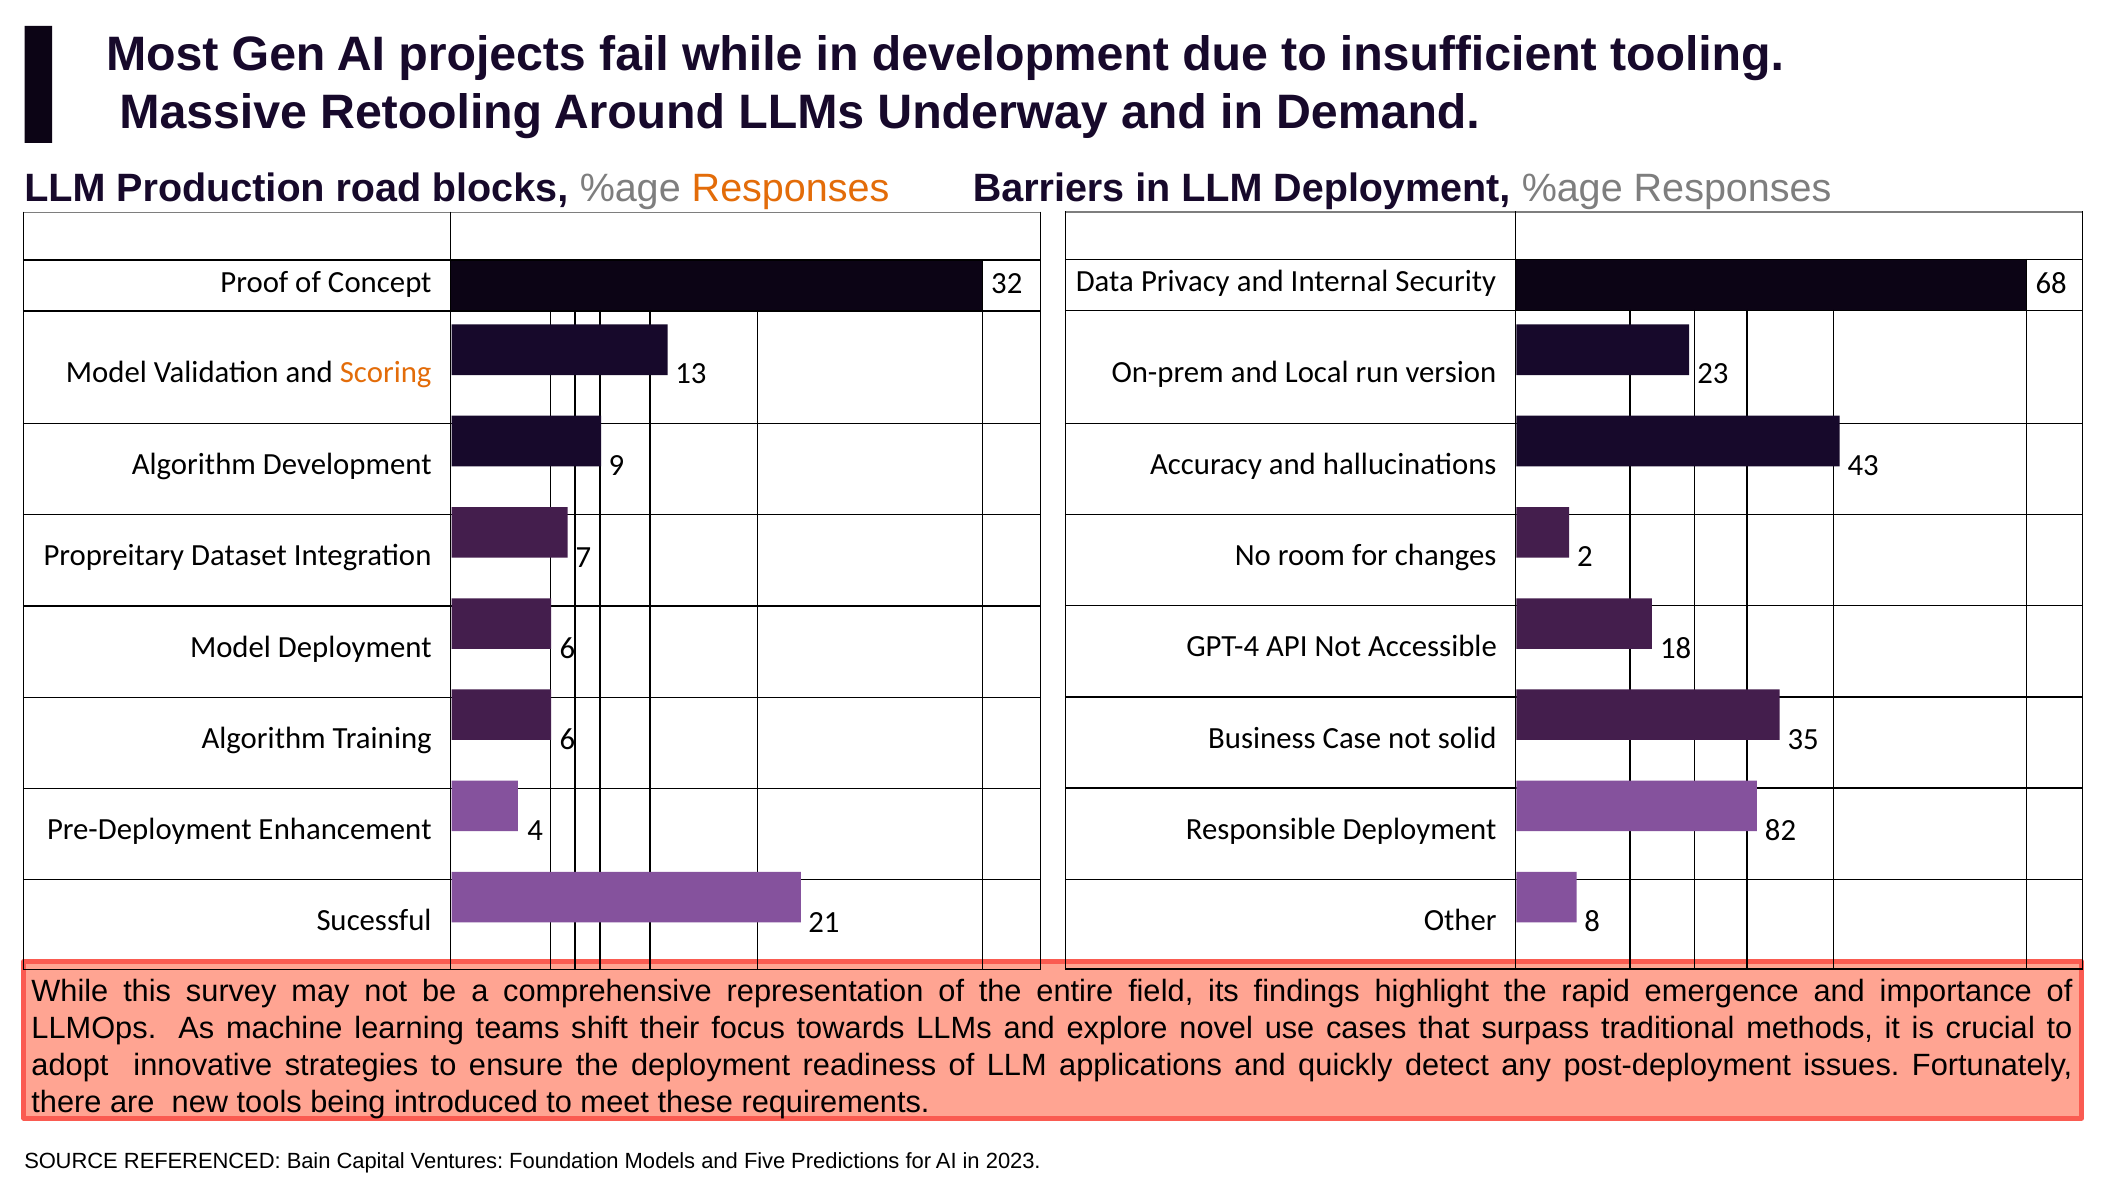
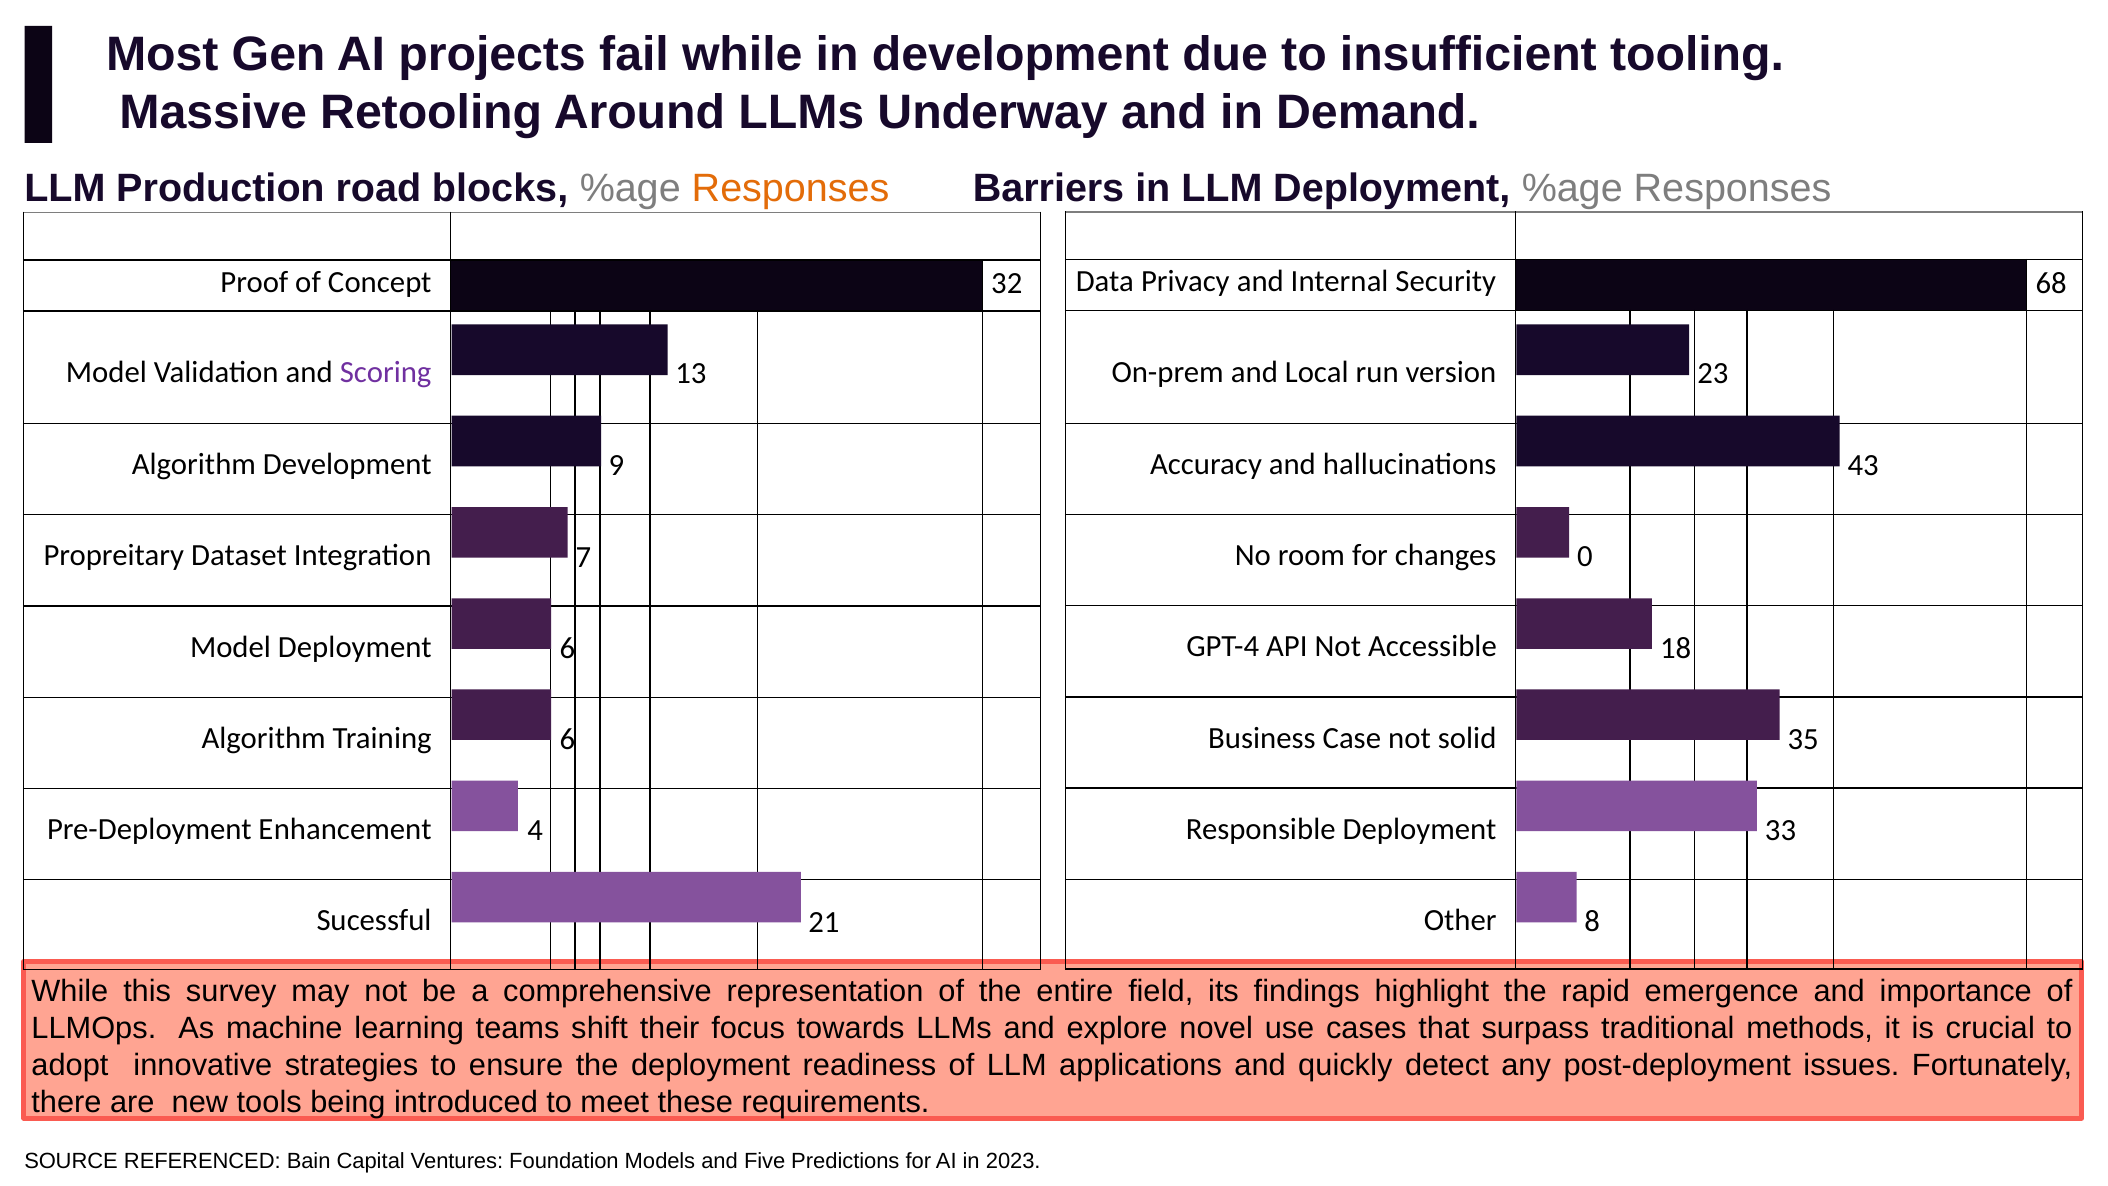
Scoring colour: orange -> purple (386, 372)
2: 2 -> 0 (1585, 557)
82: 82 -> 33 (1781, 830)
